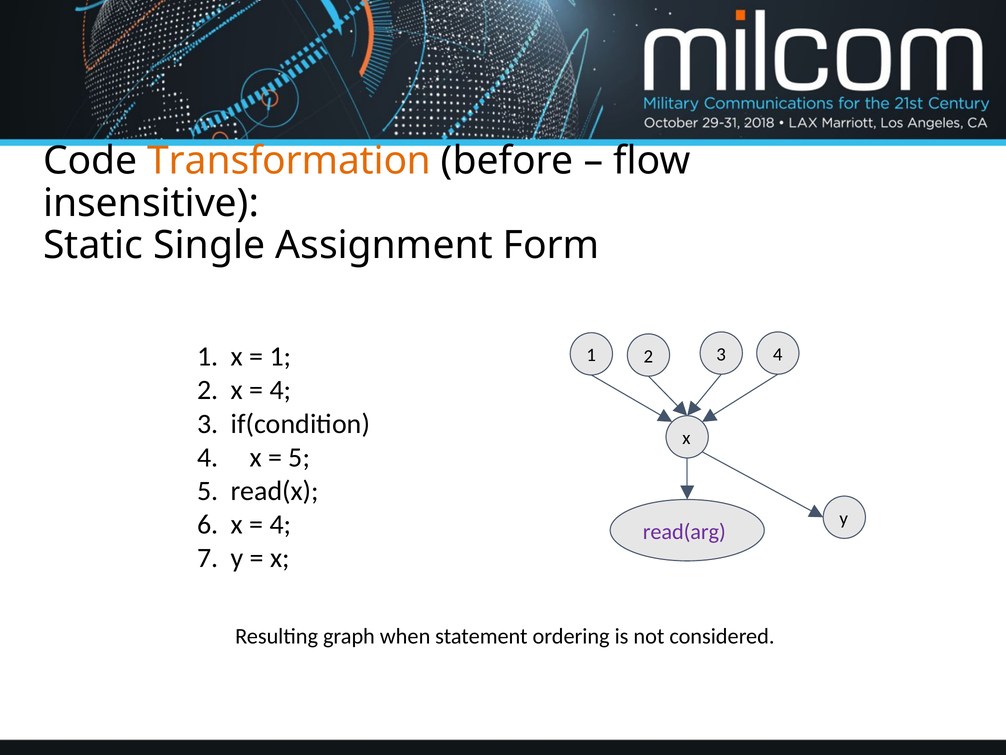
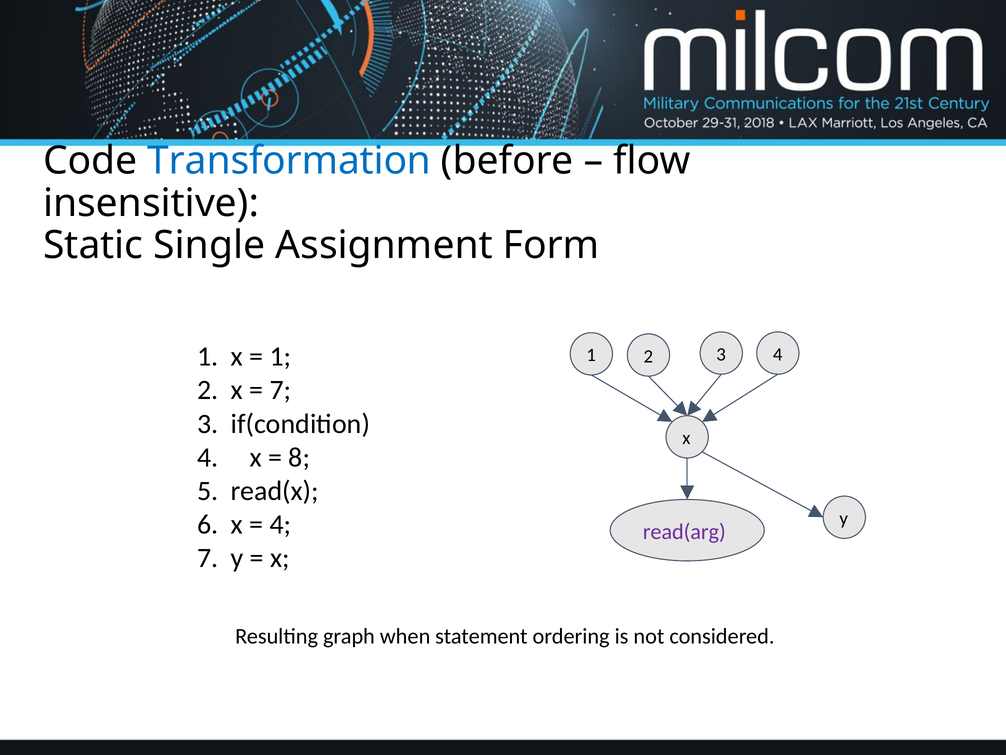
Transformation colour: orange -> blue (289, 161)
4: 4 -> 7 (280, 390)
5: 5 -> 8 (299, 457)
